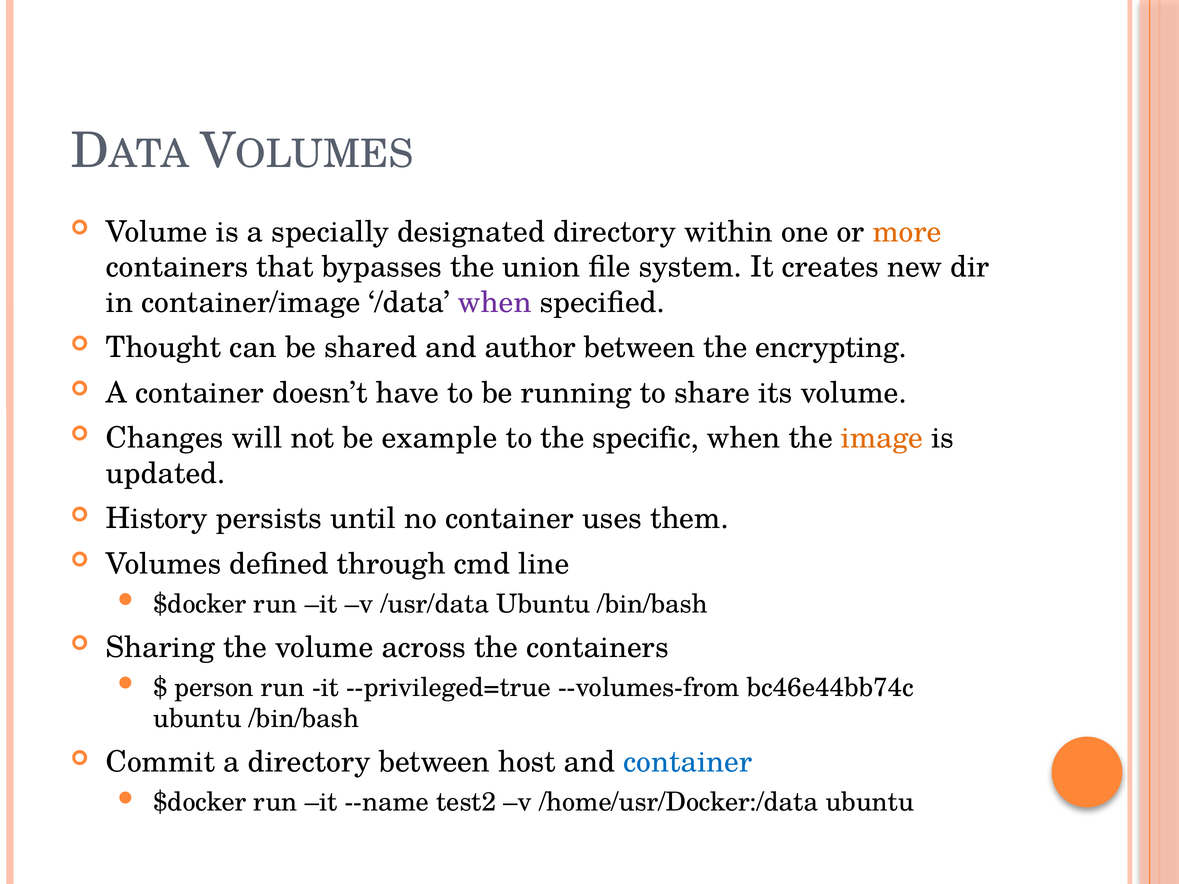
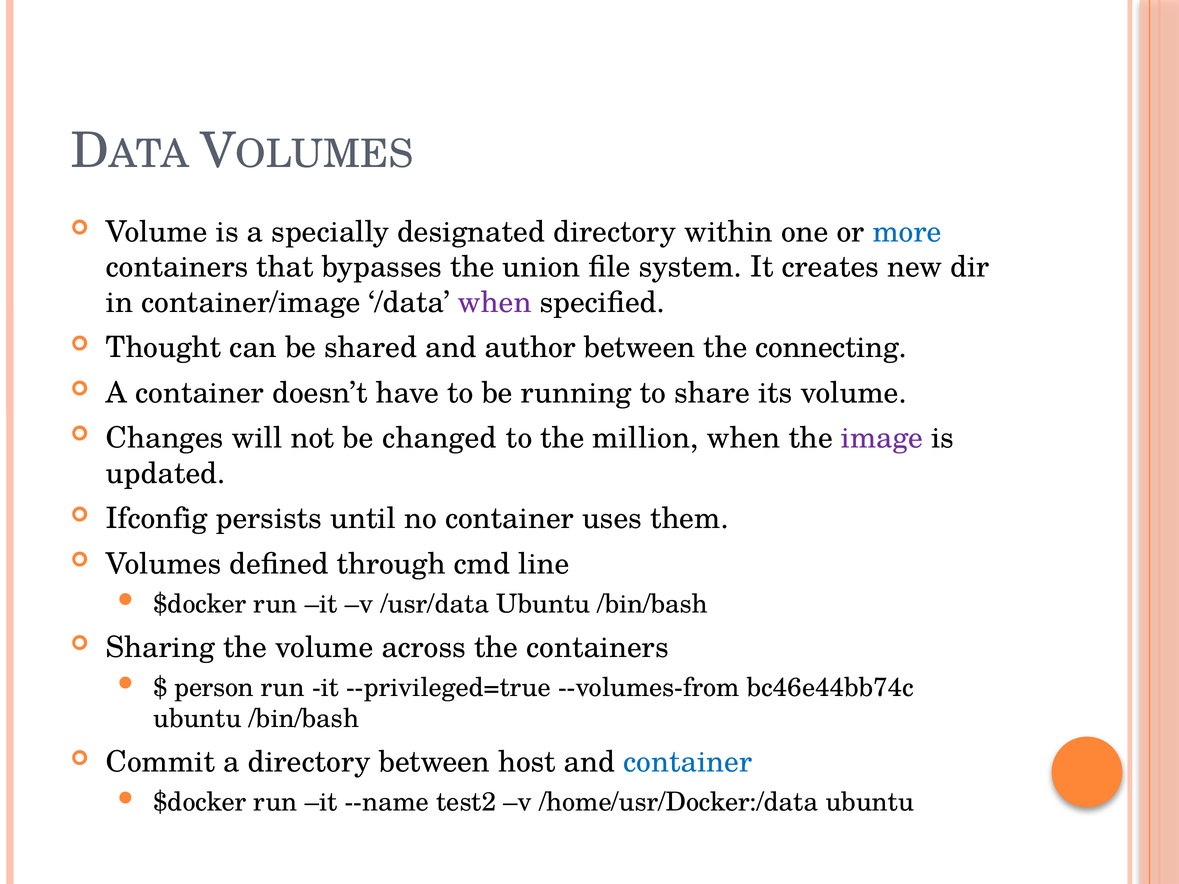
more colour: orange -> blue (907, 232)
encrypting: encrypting -> connecting (831, 348)
example: example -> changed (440, 438)
specific: specific -> million (646, 438)
image colour: orange -> purple (882, 438)
History: History -> Ifconfig (157, 519)
